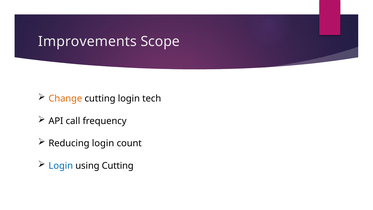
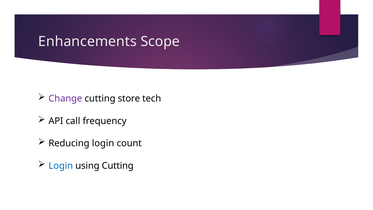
Improvements: Improvements -> Enhancements (87, 42)
Change colour: orange -> purple (65, 98)
cutting login: login -> store (129, 98)
